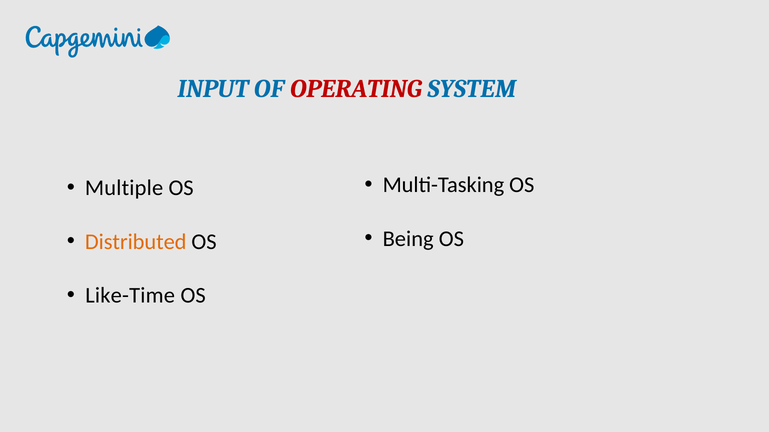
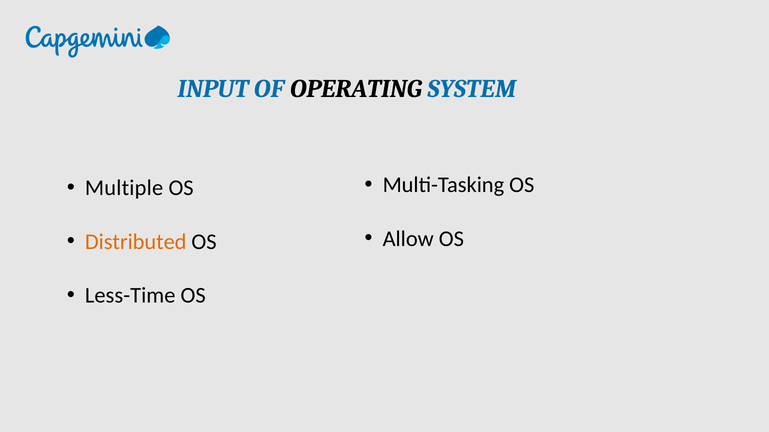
OPERATING colour: red -> black (356, 89)
Being: Being -> Allow (408, 239)
Like-Time: Like-Time -> Less-Time (130, 296)
